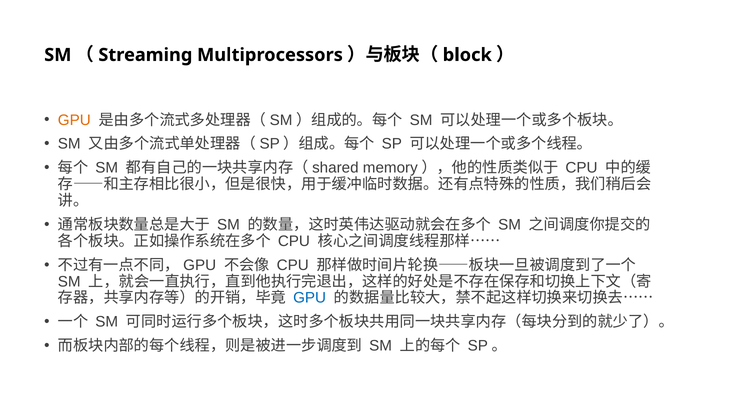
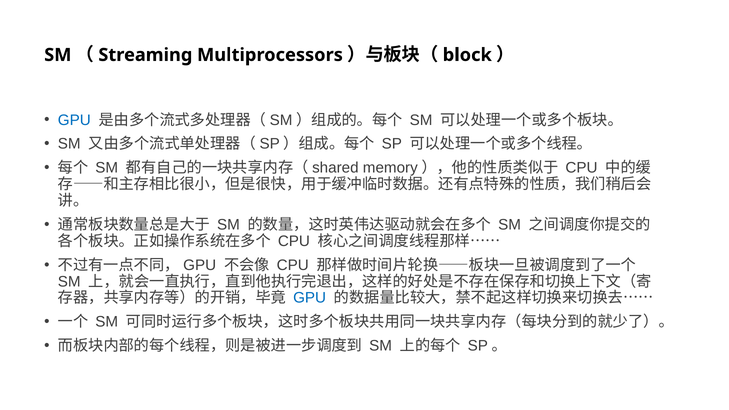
GPU colour: orange -> blue (74, 120)
